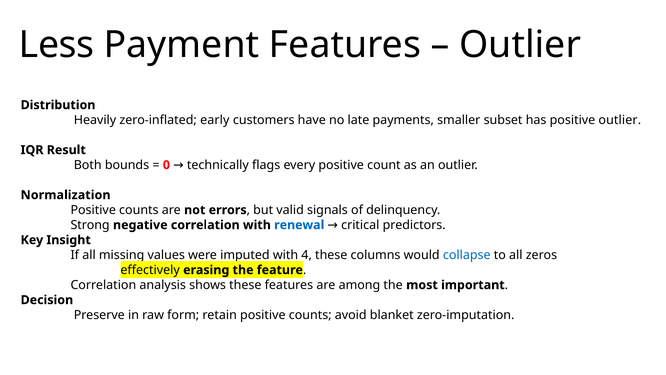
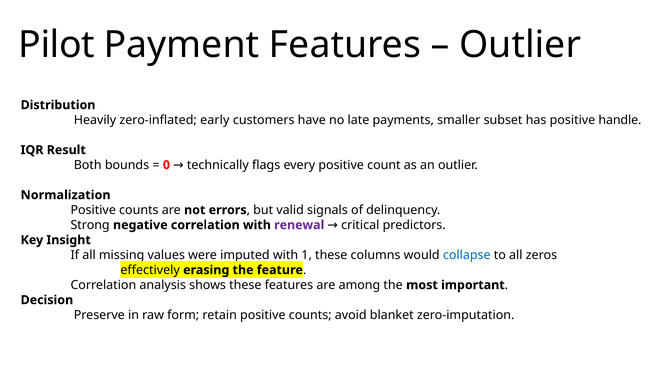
Less: Less -> Pilot (57, 45)
positive outlier: outlier -> handle (620, 120)
renewal colour: blue -> purple (299, 225)
4: 4 -> 1 (307, 255)
